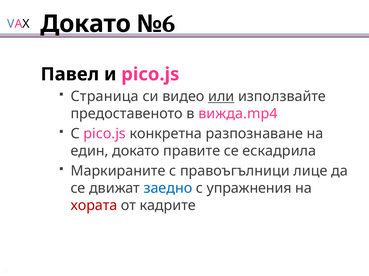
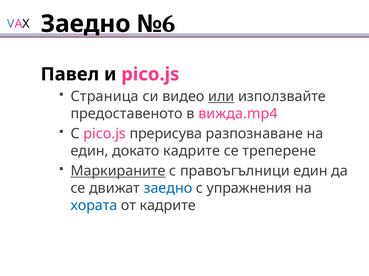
Докато: Докато -> Заедно (86, 24)
конкретна: конкретна -> прерисува (166, 134)
докато правите: правите -> кадрите (192, 151)
ескадрила: ескадрила -> треперене (279, 151)
Маркираните underline: none -> present (118, 171)
правоъгълници лице: лице -> един (311, 171)
хората colour: red -> blue (94, 206)
